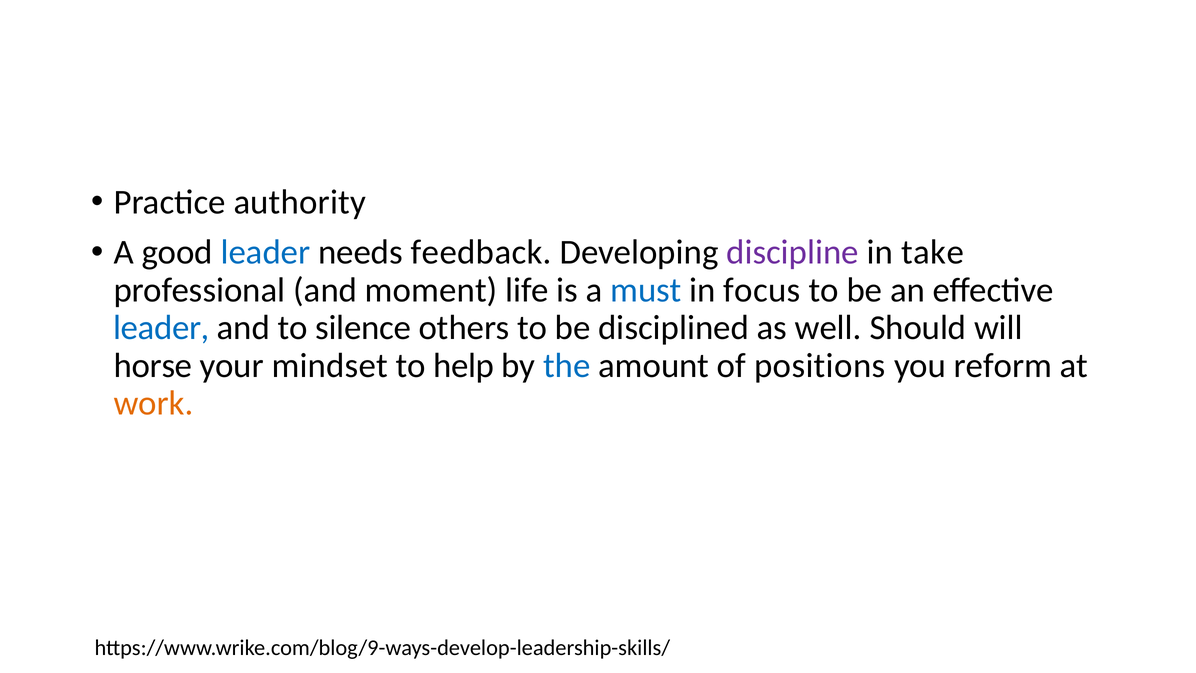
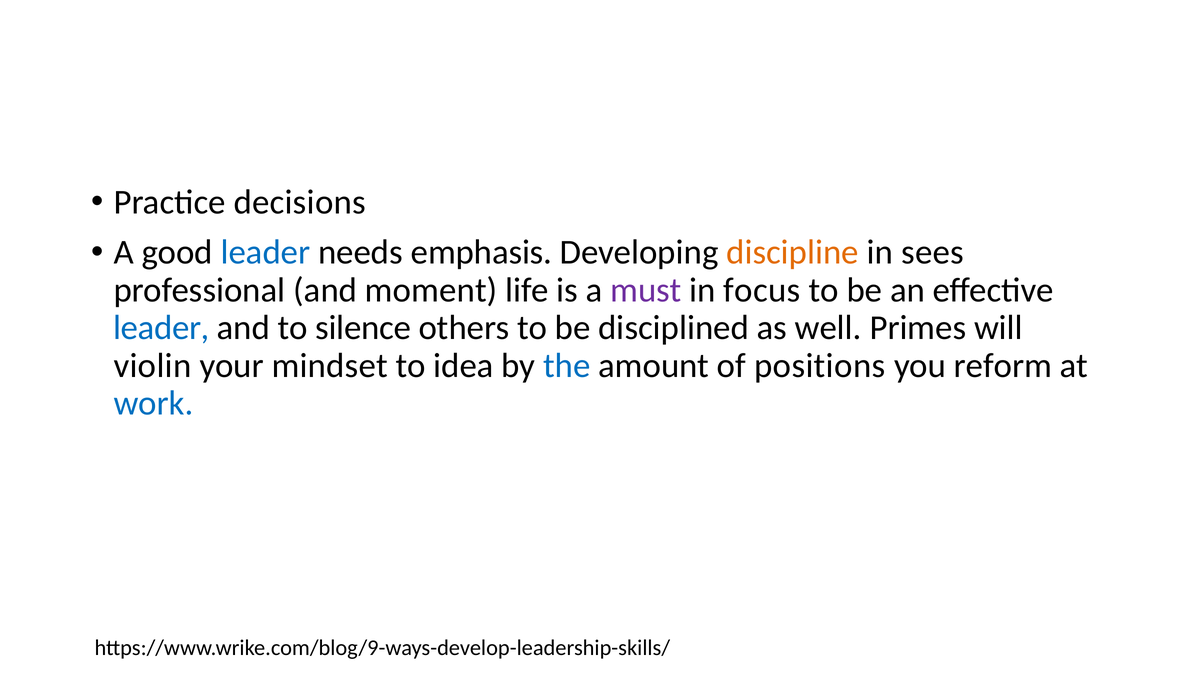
authority: authority -> decisions (300, 202)
feedback: feedback -> emphasis (482, 252)
discipline colour: purple -> orange (793, 252)
take: take -> sees (933, 252)
must colour: blue -> purple (646, 290)
Should: Should -> Primes (918, 328)
horse: horse -> violin (153, 365)
help: help -> idea (463, 365)
work colour: orange -> blue (153, 403)
